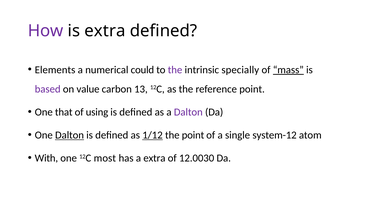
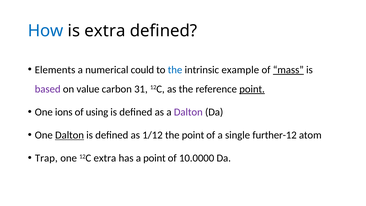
How colour: purple -> blue (46, 31)
the colour: purple -> blue (175, 70)
specially: specially -> example (240, 70)
13: 13 -> 31 (141, 89)
point underline: none -> present (252, 89)
that: that -> ions (64, 112)
1/12 underline: present -> none (152, 135)
system-12: system-12 -> further-12 (275, 135)
With: With -> Trap (46, 158)
12C most: most -> extra (105, 158)
a extra: extra -> point (154, 158)
12.0030: 12.0030 -> 10.0000 (197, 158)
